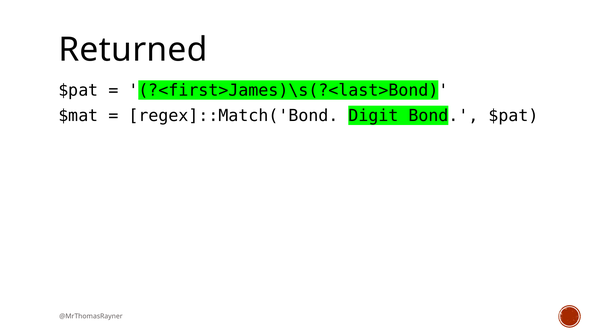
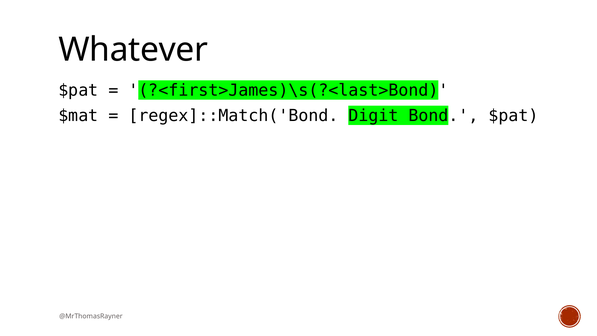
Returned: Returned -> Whatever (133, 50)
